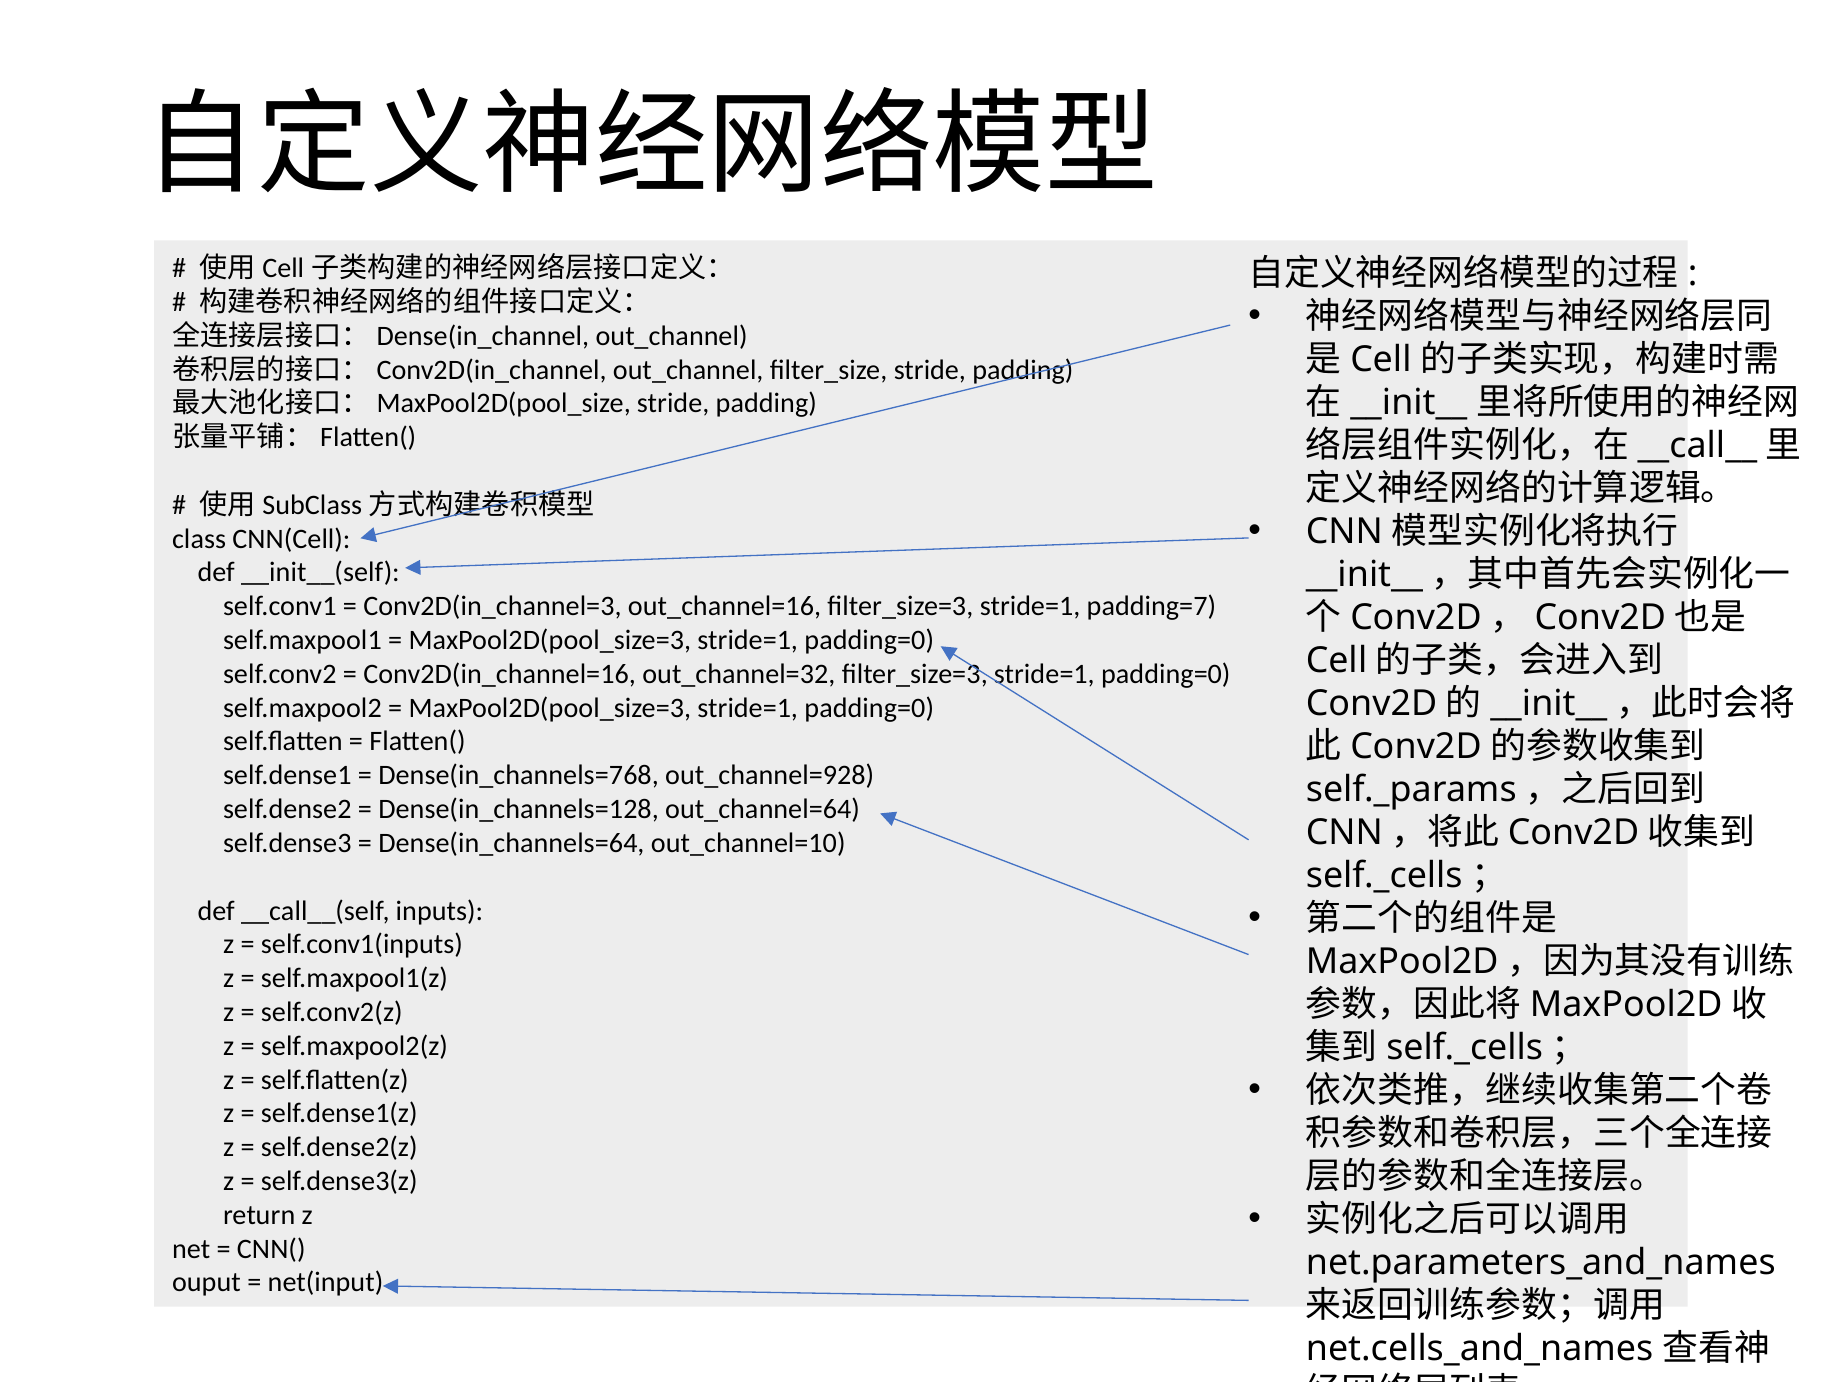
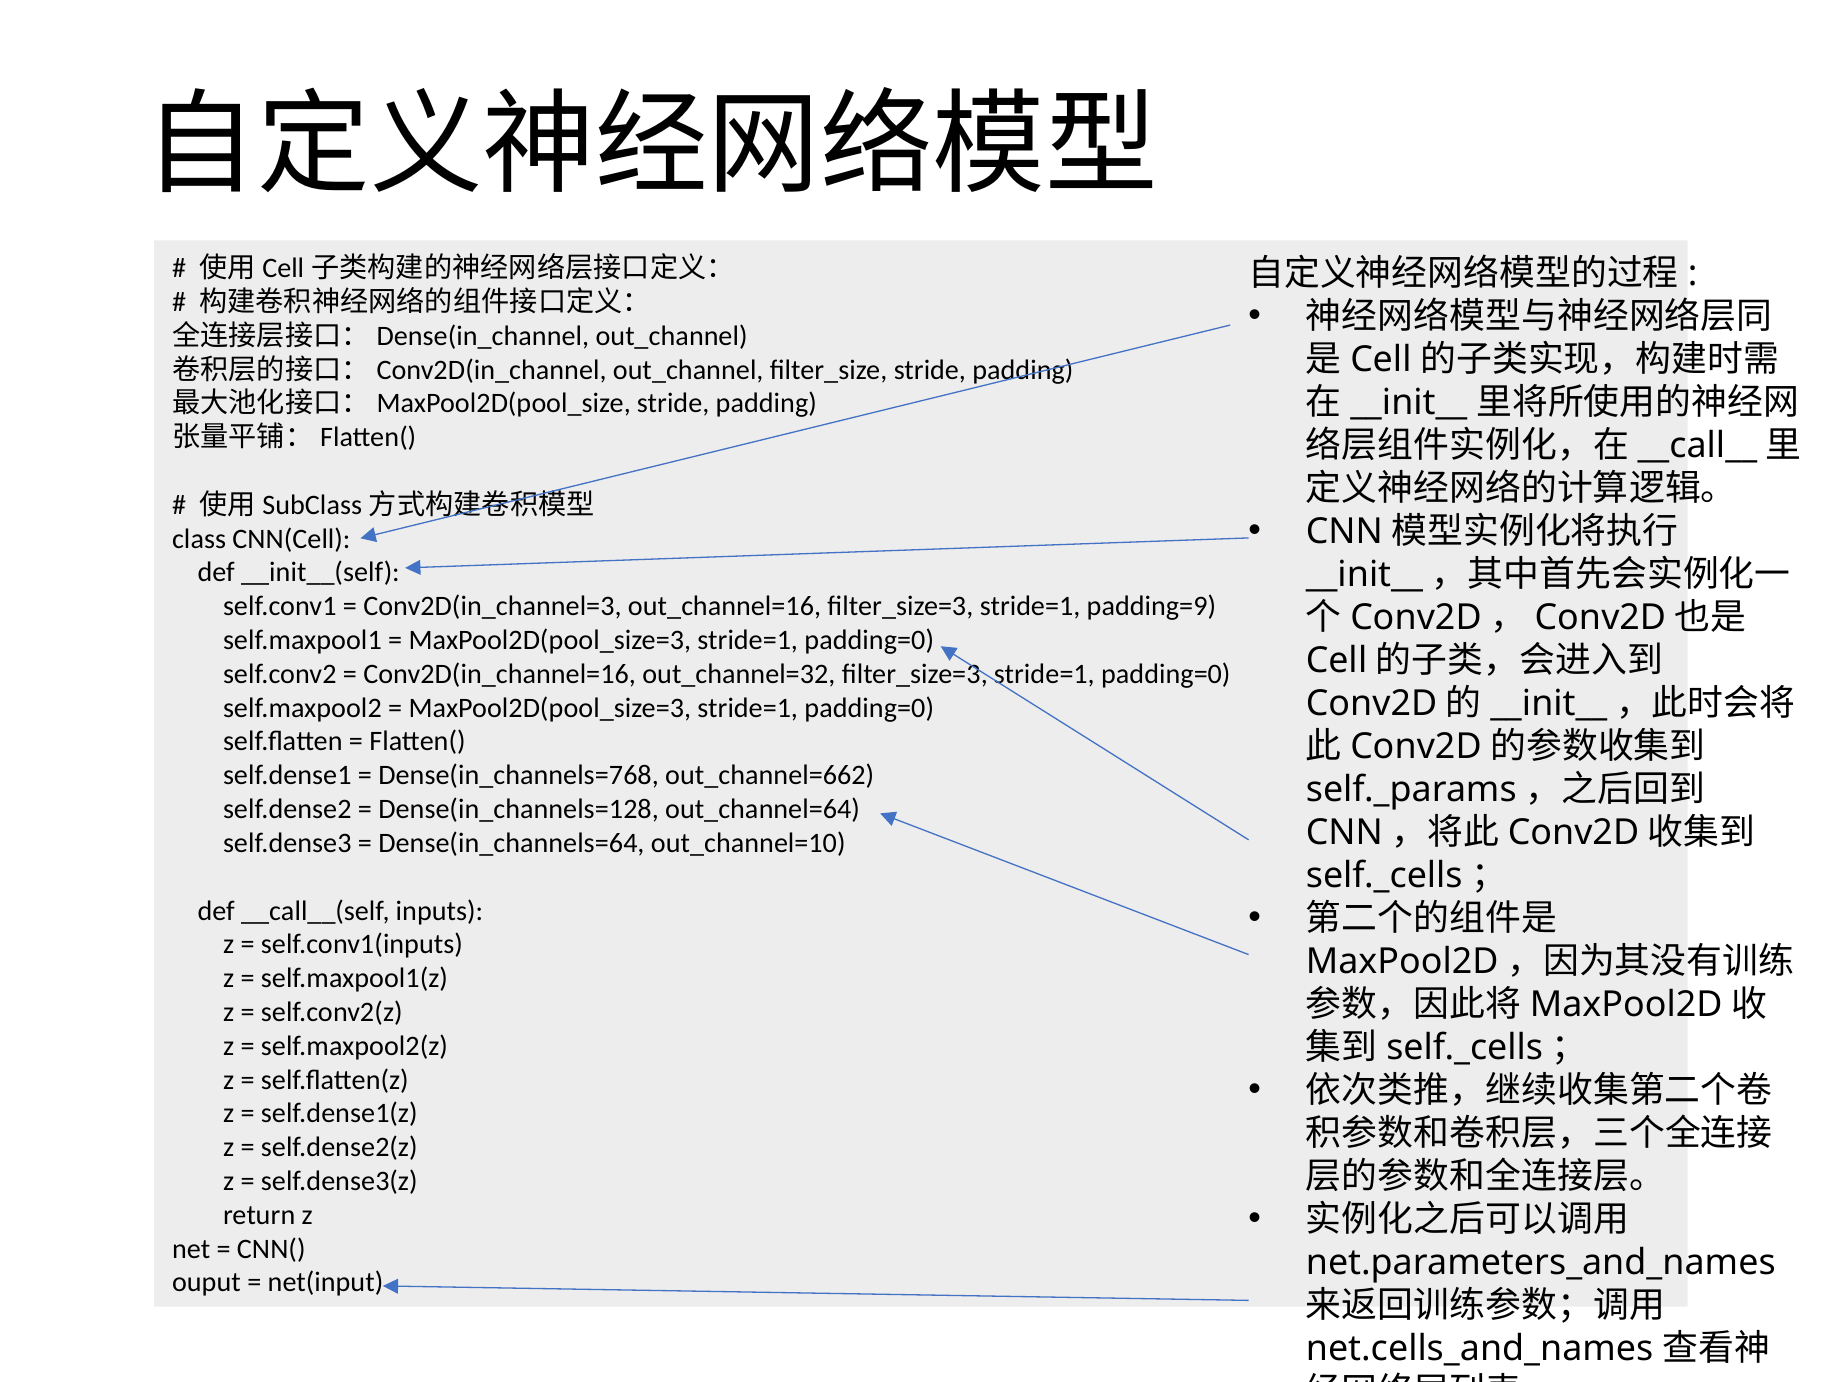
padding=7: padding=7 -> padding=9 (1151, 606)
out_channel=928: out_channel=928 -> out_channel=662 (770, 775)
